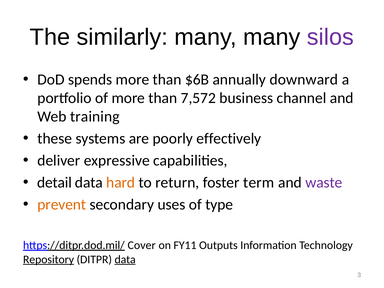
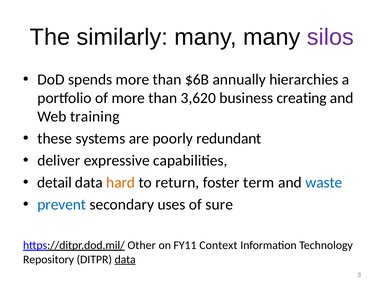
downward: downward -> hierarchies (304, 79)
7,572: 7,572 -> 3,620 (198, 98)
channel: channel -> creating (302, 98)
effectively: effectively -> redundant (229, 139)
waste colour: purple -> blue (324, 183)
prevent colour: orange -> blue (62, 205)
type: type -> sure (219, 205)
Cover: Cover -> Other (142, 245)
Outputs: Outputs -> Context (218, 245)
Repository underline: present -> none (49, 259)
